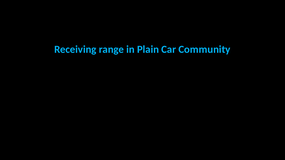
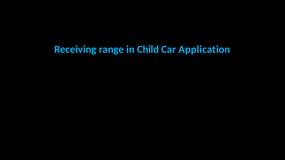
Plain: Plain -> Child (148, 49)
Community: Community -> Application (204, 49)
